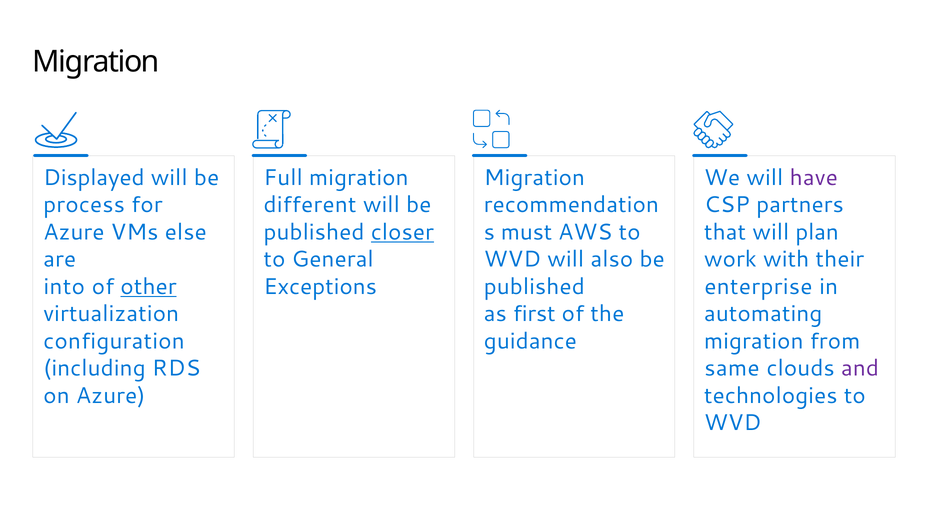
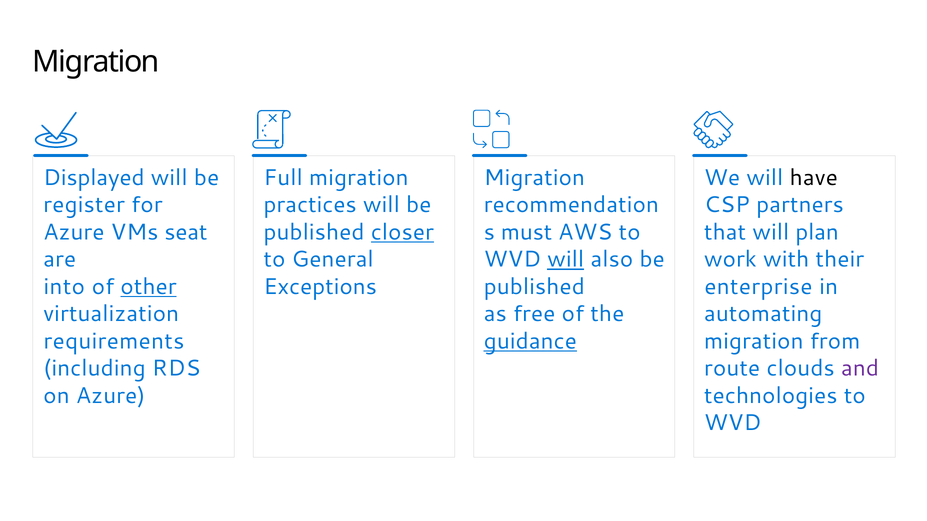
have colour: purple -> black (814, 178)
process: process -> register (84, 205)
different: different -> practices (310, 205)
else: else -> seat (186, 232)
will underline: none -> present (566, 260)
first: first -> free (534, 314)
configuration: configuration -> requirements (114, 341)
guidance underline: none -> present (530, 341)
same: same -> route (732, 369)
